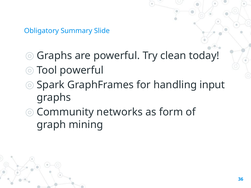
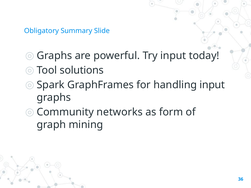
Try clean: clean -> input (173, 56)
Tool powerful: powerful -> solutions (82, 70)
